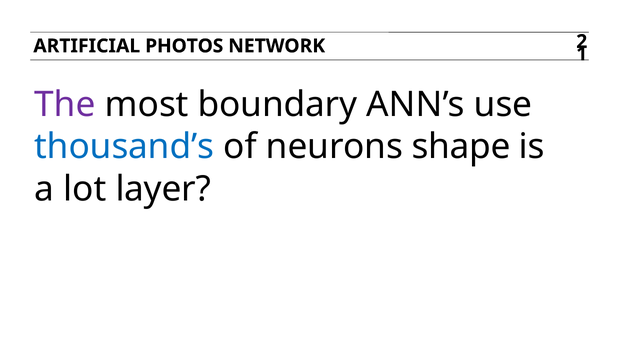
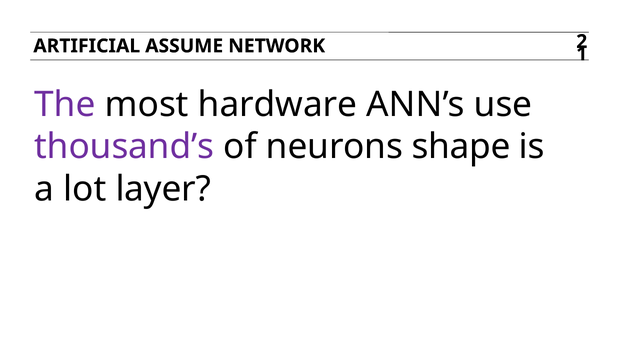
PHOTOS: PHOTOS -> ASSUME (184, 46)
boundary: boundary -> hardware (278, 105)
thousand’s colour: blue -> purple (124, 147)
